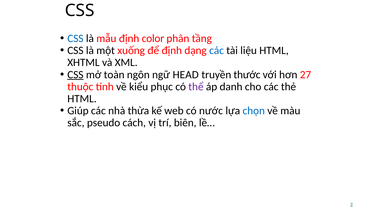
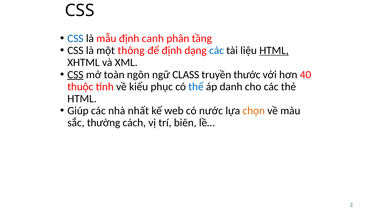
color: color -> canh (153, 38)
xuống: xuống -> thông (131, 50)
HTML underline: none -> present (274, 50)
HEAD: HEAD -> CLASS (186, 75)
27: 27 -> 40 (306, 75)
thể colour: purple -> blue (196, 87)
thừa: thừa -> nhất (138, 111)
chọn colour: blue -> orange (254, 111)
pseudo: pseudo -> thường (104, 123)
